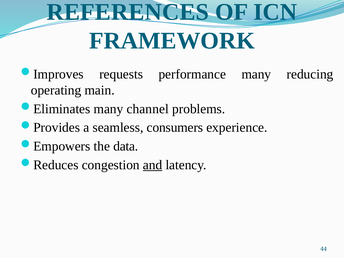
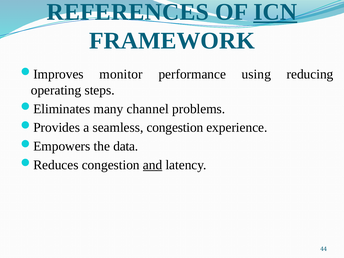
ICN underline: none -> present (275, 12)
requests: requests -> monitor (121, 74)
performance many: many -> using (256, 74)
main: main -> steps (100, 90)
seamless consumers: consumers -> congestion (175, 128)
